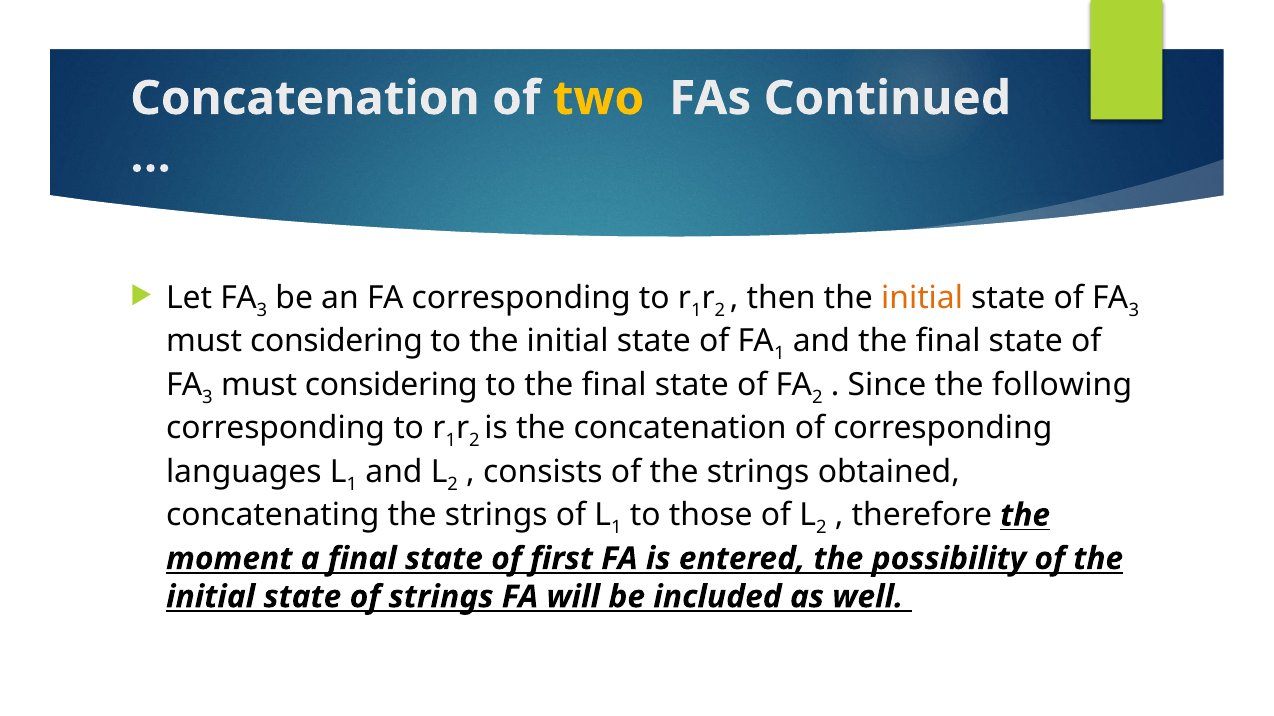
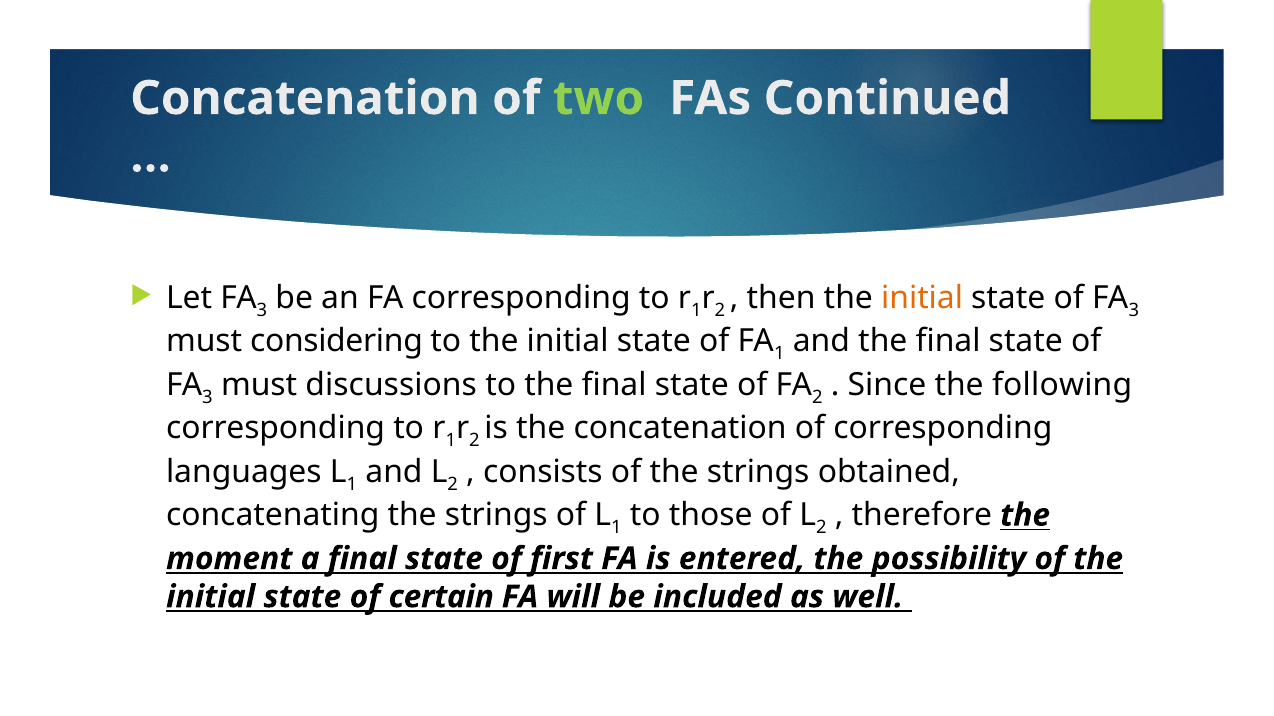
two colour: yellow -> light green (599, 98)
considering: considering -> discussions (391, 385)
of strings: strings -> certain (441, 597)
